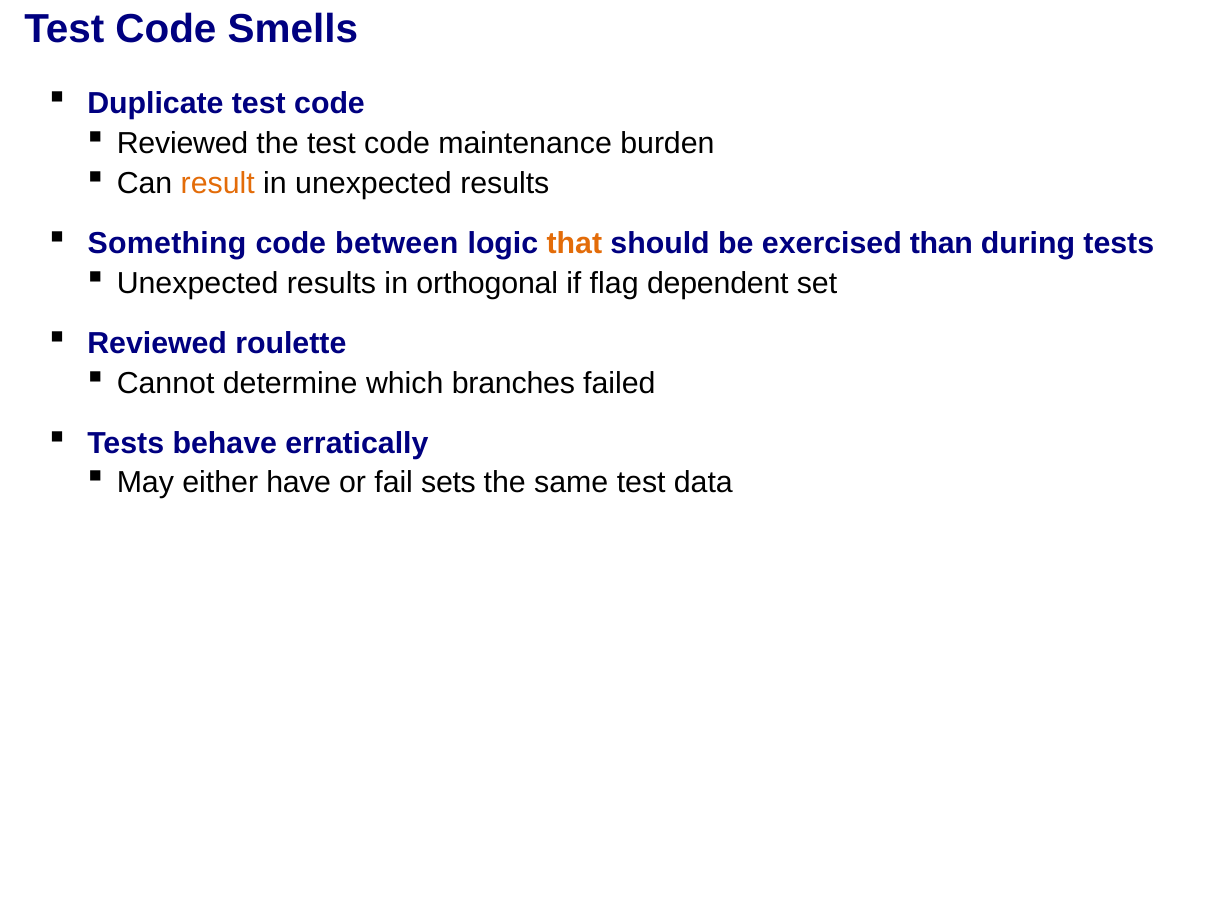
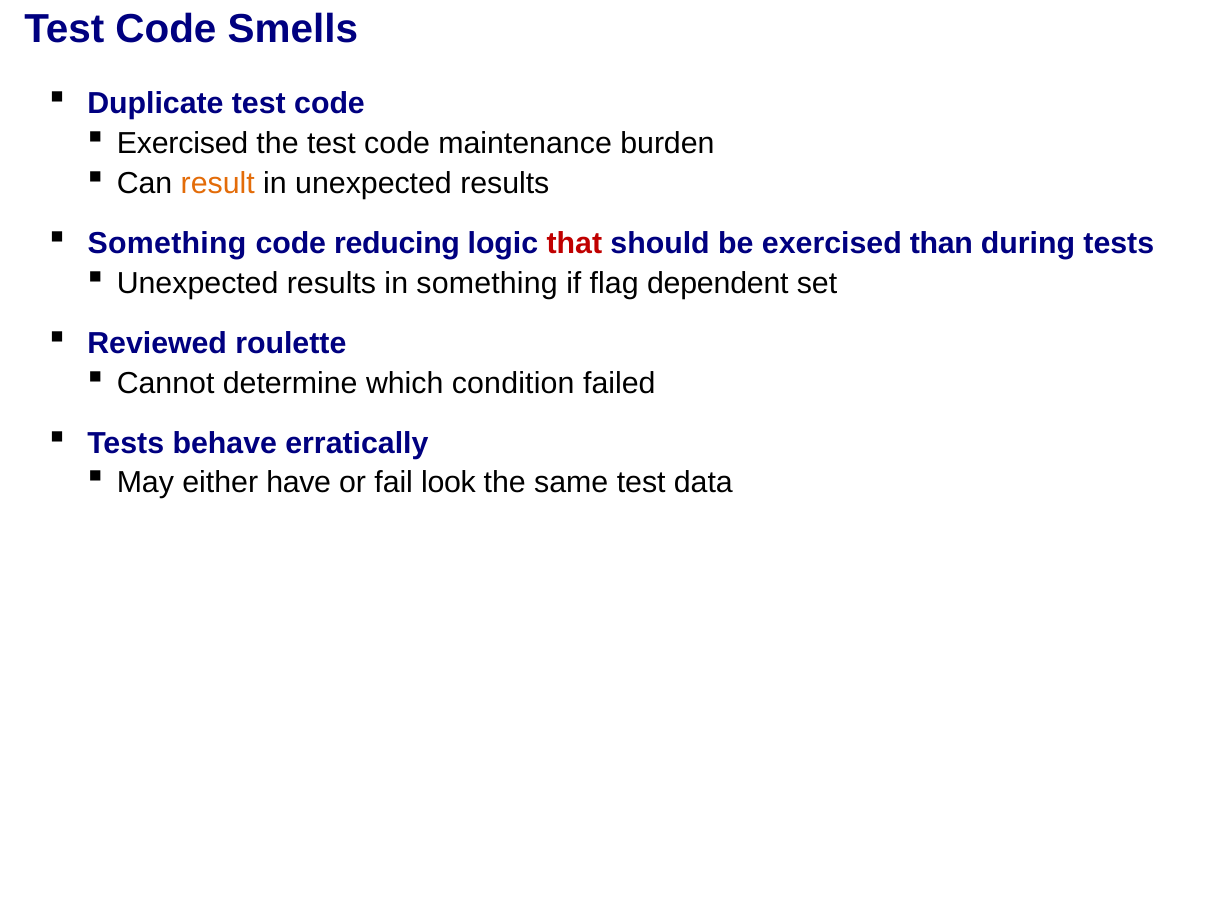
Reviewed: Reviewed -> Exercised (183, 144)
between: between -> reducing (397, 243)
that colour: orange -> red (574, 243)
in orthogonal: orthogonal -> something (487, 283)
branches: branches -> condition (513, 383)
sets: sets -> look (449, 483)
